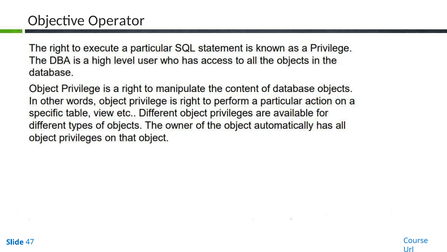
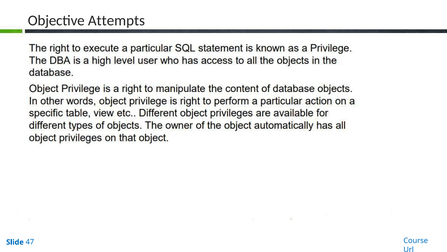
Operator: Operator -> Attempts (116, 21)
